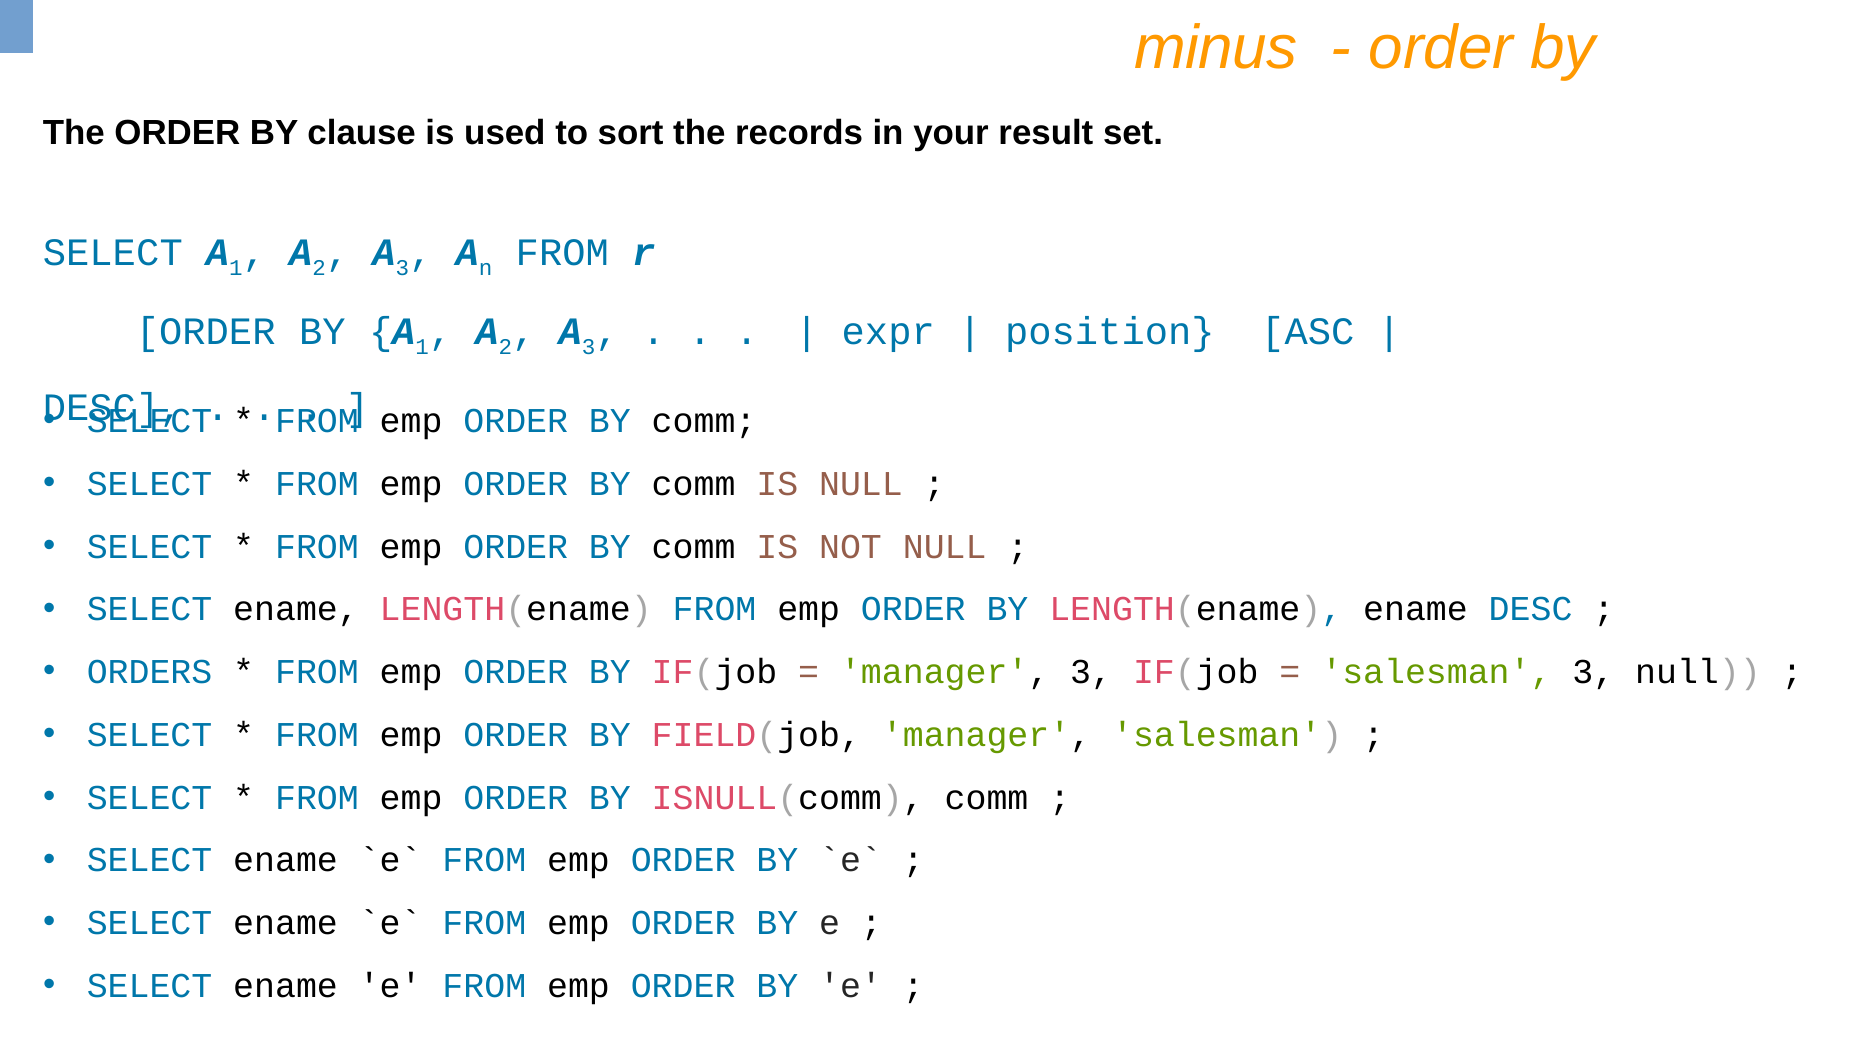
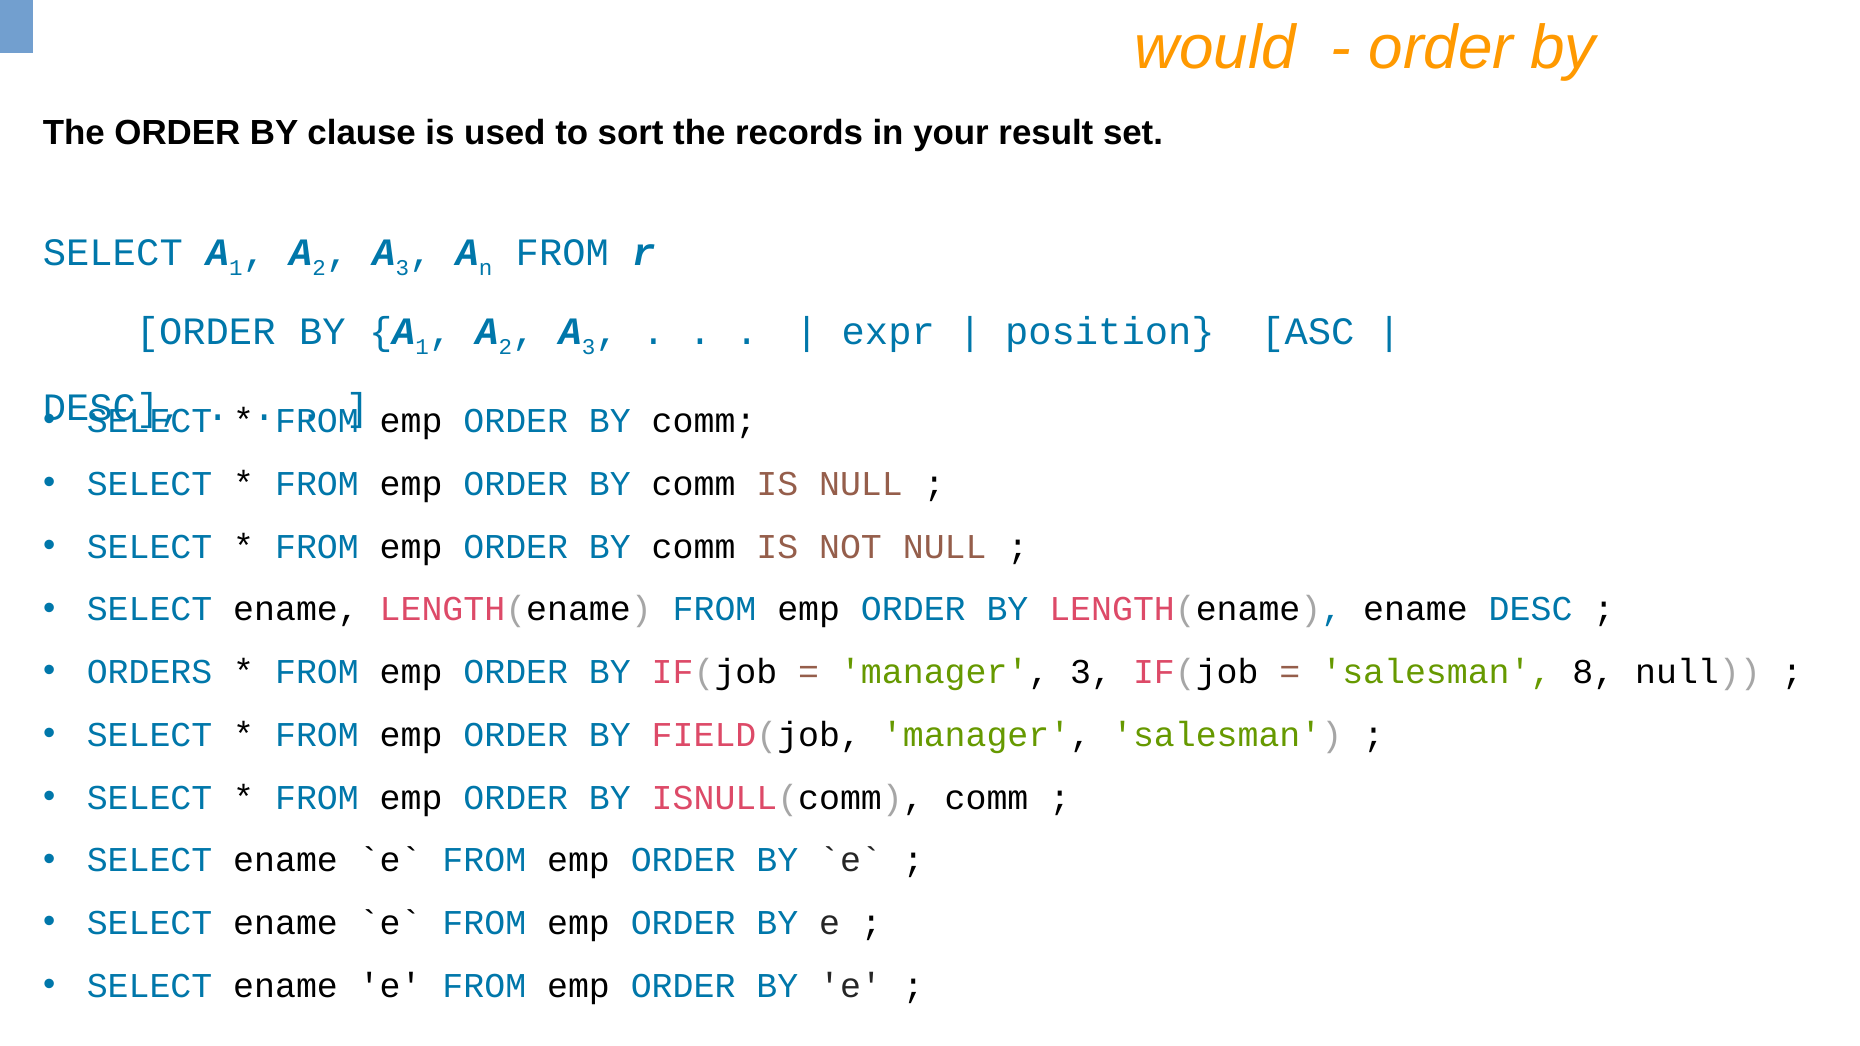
minus: minus -> would (1215, 48)
salesman 3: 3 -> 8 (1593, 672)
